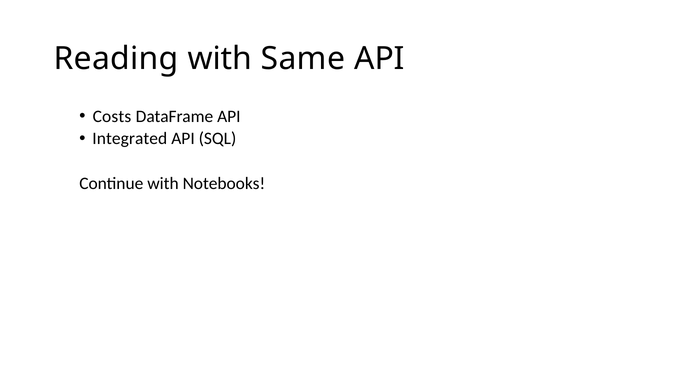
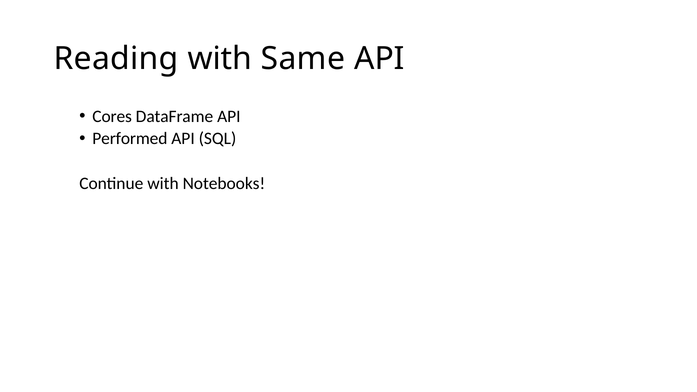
Costs: Costs -> Cores (112, 116)
Integrated: Integrated -> Performed (130, 139)
